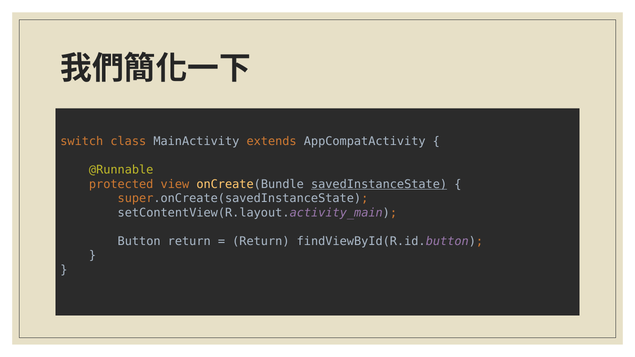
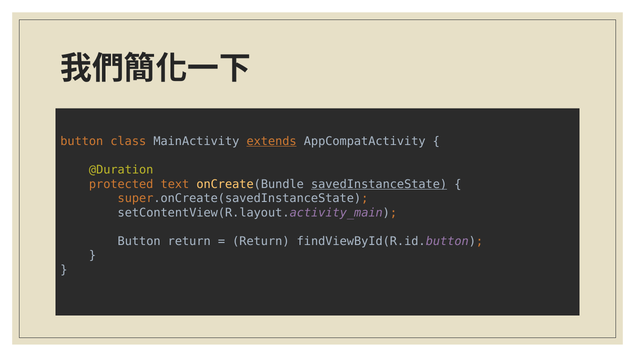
switch: switch -> button (82, 141)
extends underline: none -> present (272, 141)
@Runnable: @Runnable -> @Duration (121, 170)
view: view -> text (175, 184)
